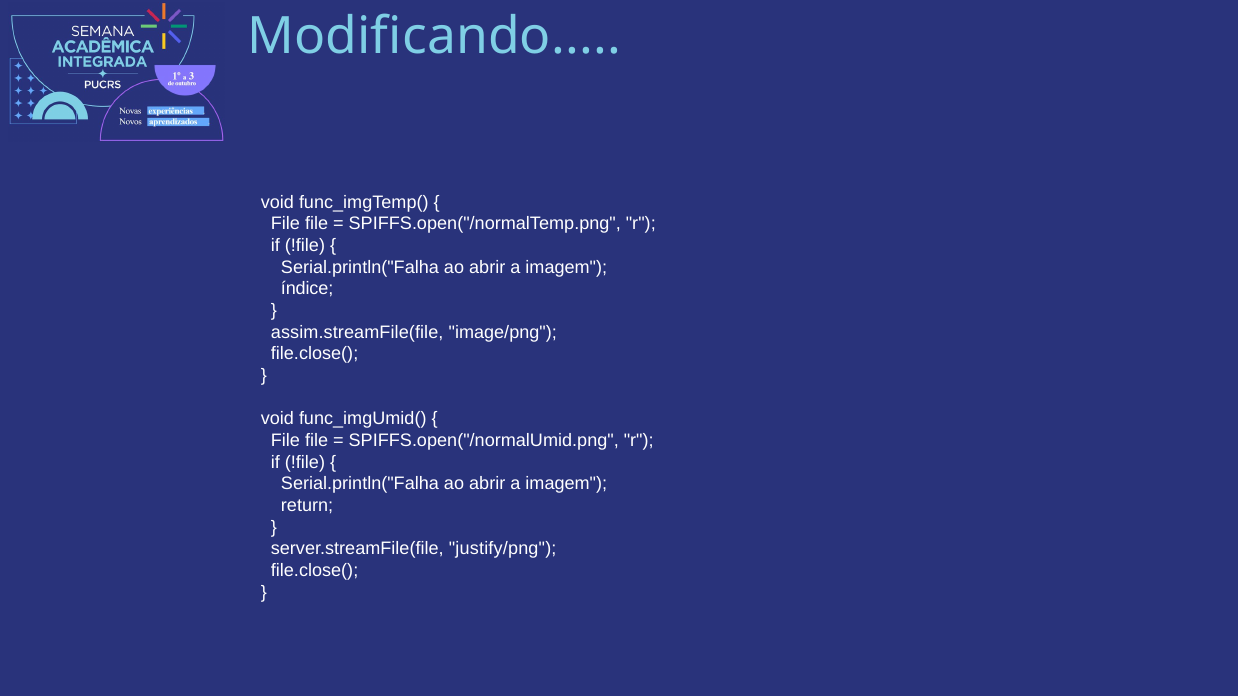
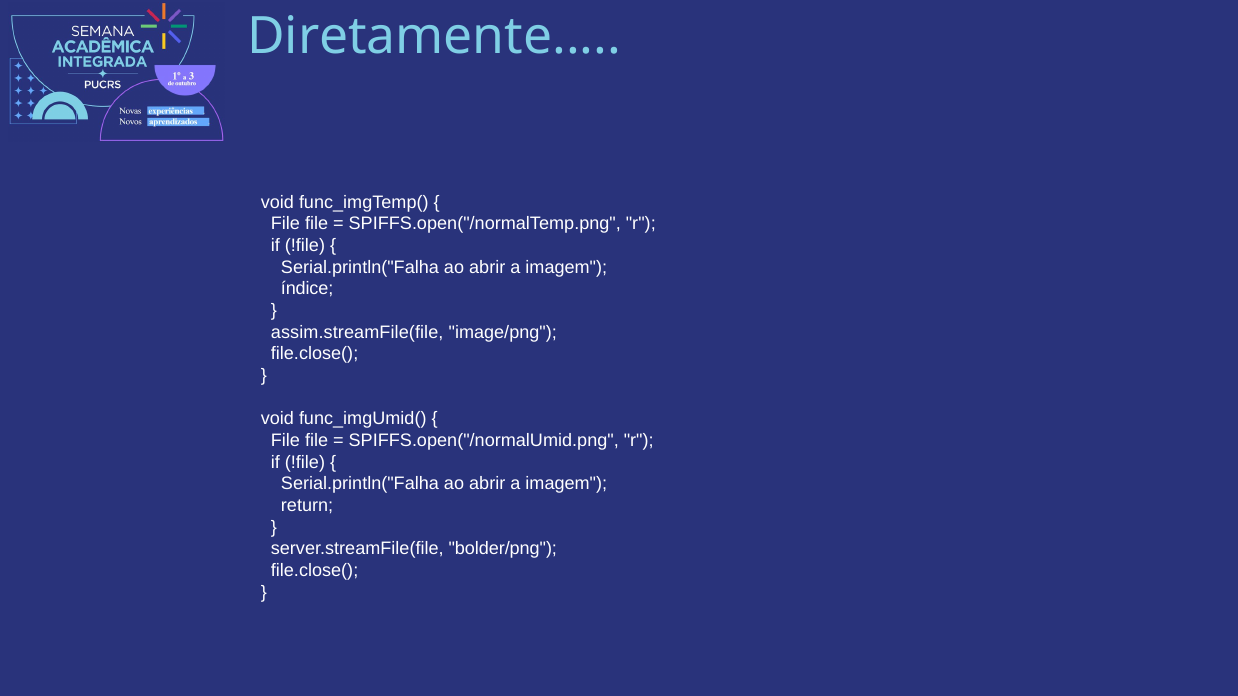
Modificando: Modificando -> Diretamente (434, 37)
justify/png: justify/png -> bolder/png (503, 549)
